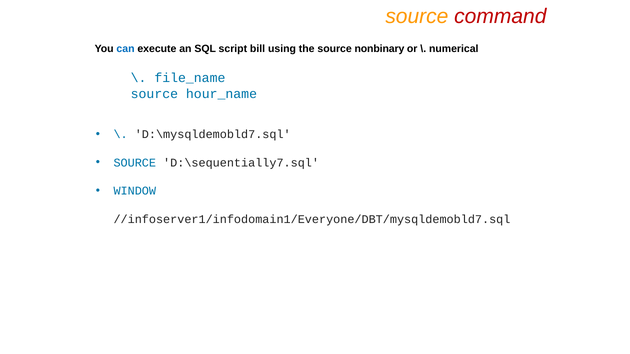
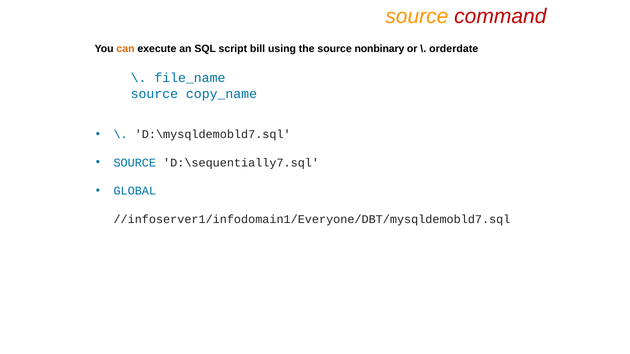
can colour: blue -> orange (126, 49)
numerical: numerical -> orderdate (454, 49)
hour_name: hour_name -> copy_name (221, 94)
WINDOW: WINDOW -> GLOBAL (135, 191)
